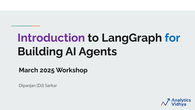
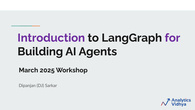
for colour: blue -> purple (172, 38)
